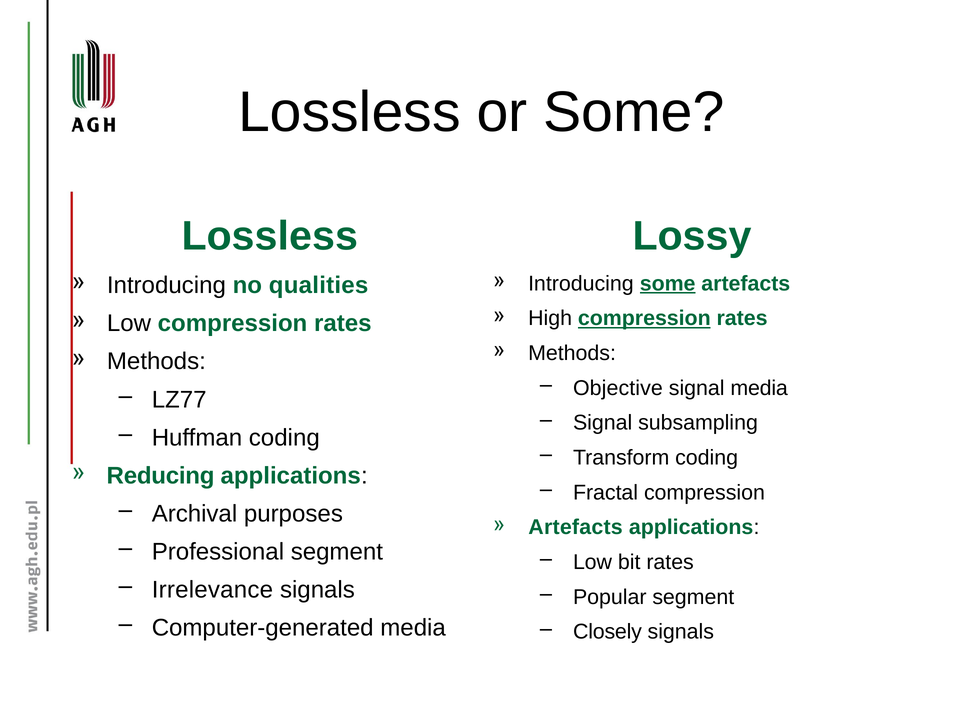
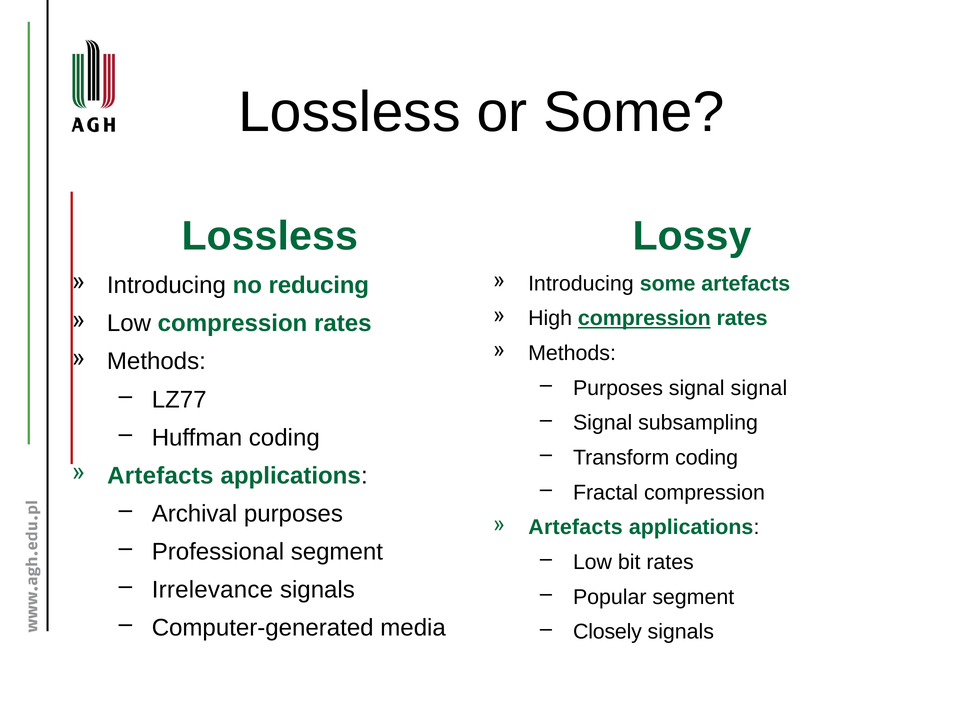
some underline: present -> none (668, 284)
qualities: qualities -> reducing (319, 286)
Objective: Objective -> Purposes (618, 388)
signal media: media -> signal (759, 388)
Reducing: Reducing -> Artefacts (160, 476)
